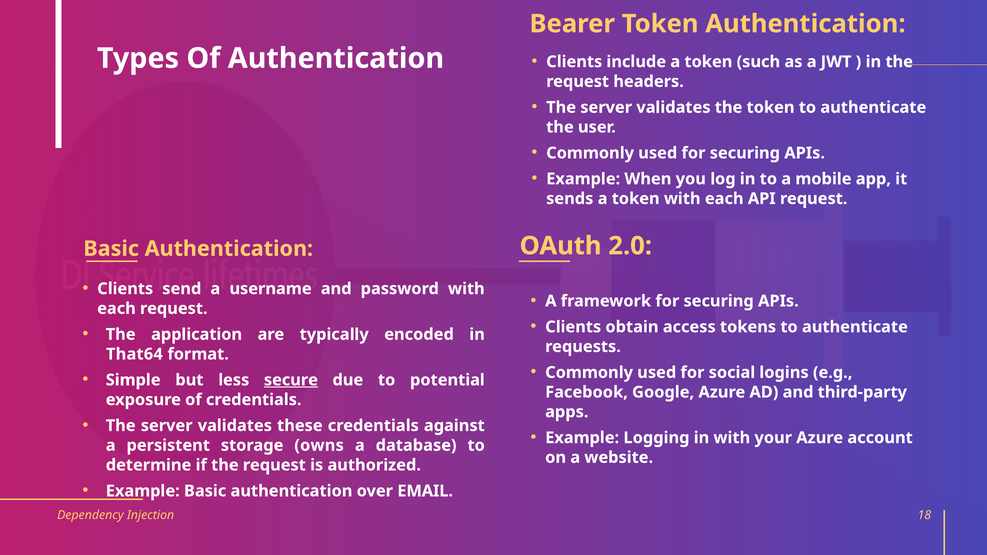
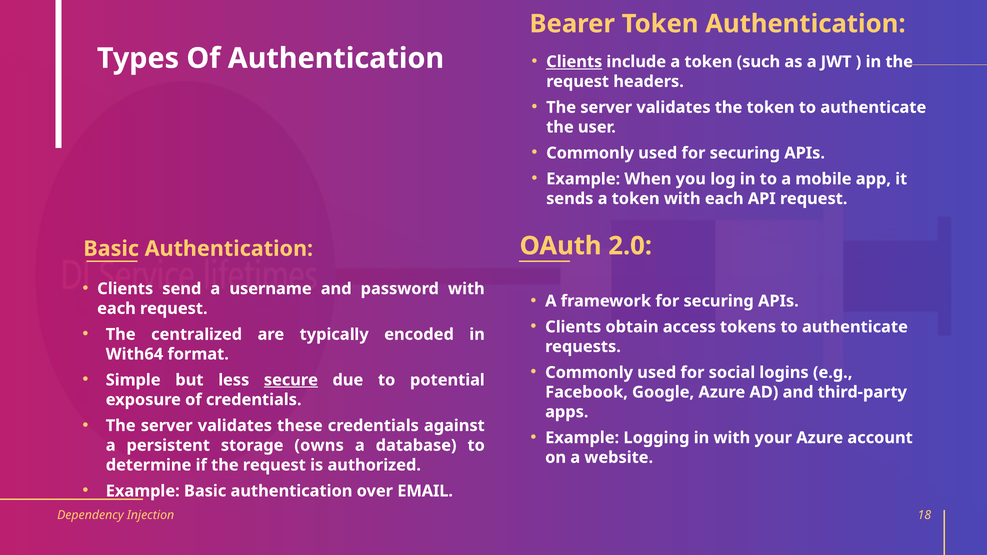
Clients underline: none -> present (574, 62)
application: application -> centralized (197, 334)
That64: That64 -> With64 (134, 354)
